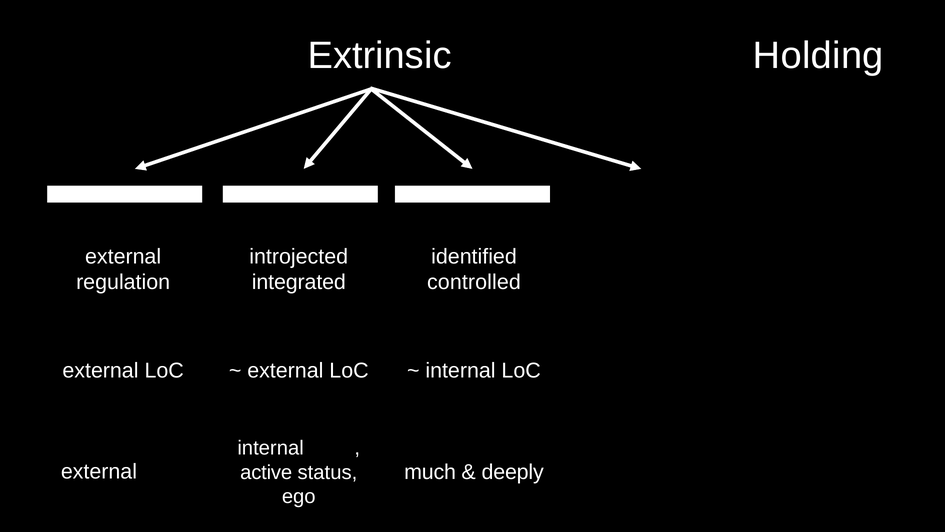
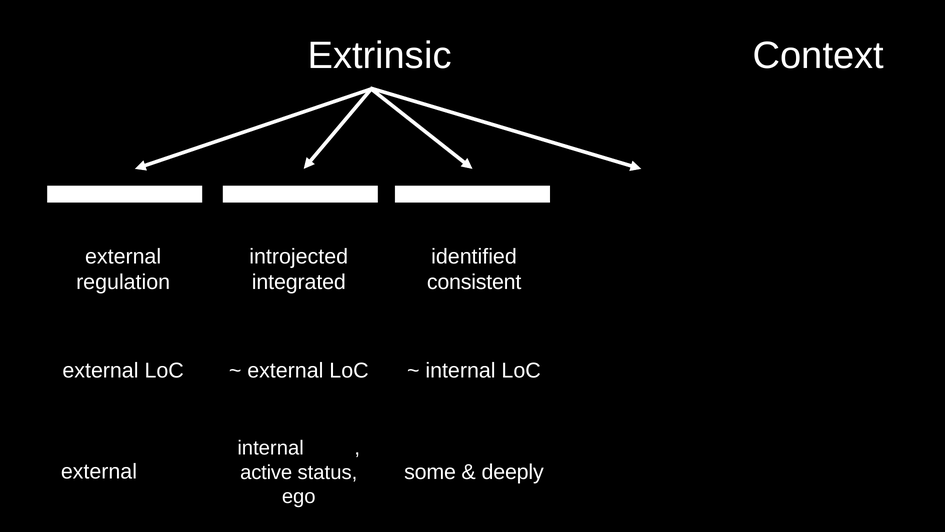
Holding: Holding -> Context (818, 56)
controlled: controlled -> consistent (474, 282)
much: much -> some (430, 472)
